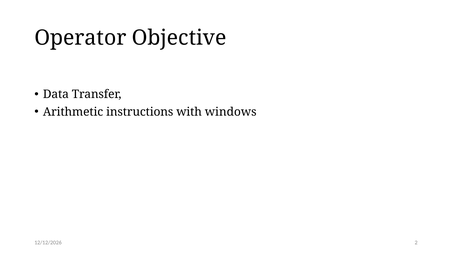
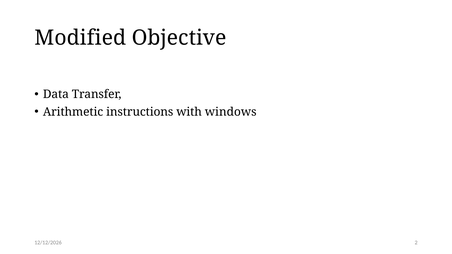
Operator: Operator -> Modified (80, 38)
